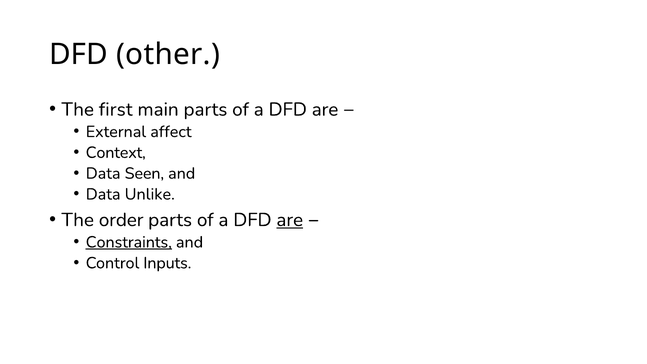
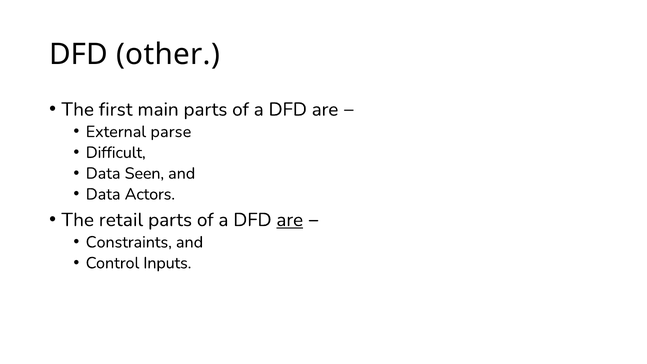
affect: affect -> parse (171, 132)
Context: Context -> Difficult (116, 153)
Unlike: Unlike -> Actors (150, 194)
order: order -> retail (121, 220)
Constraints underline: present -> none (129, 242)
